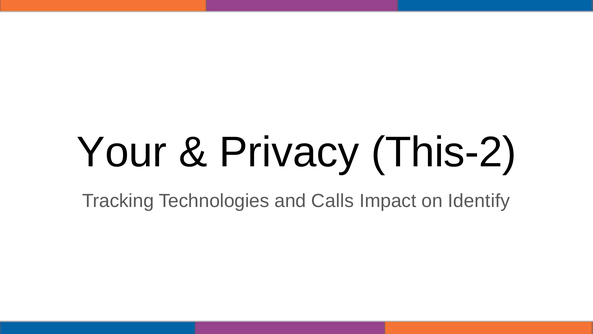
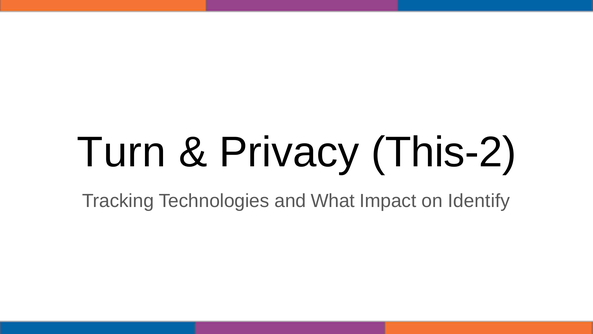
Your: Your -> Turn (121, 152)
Calls: Calls -> What (333, 201)
